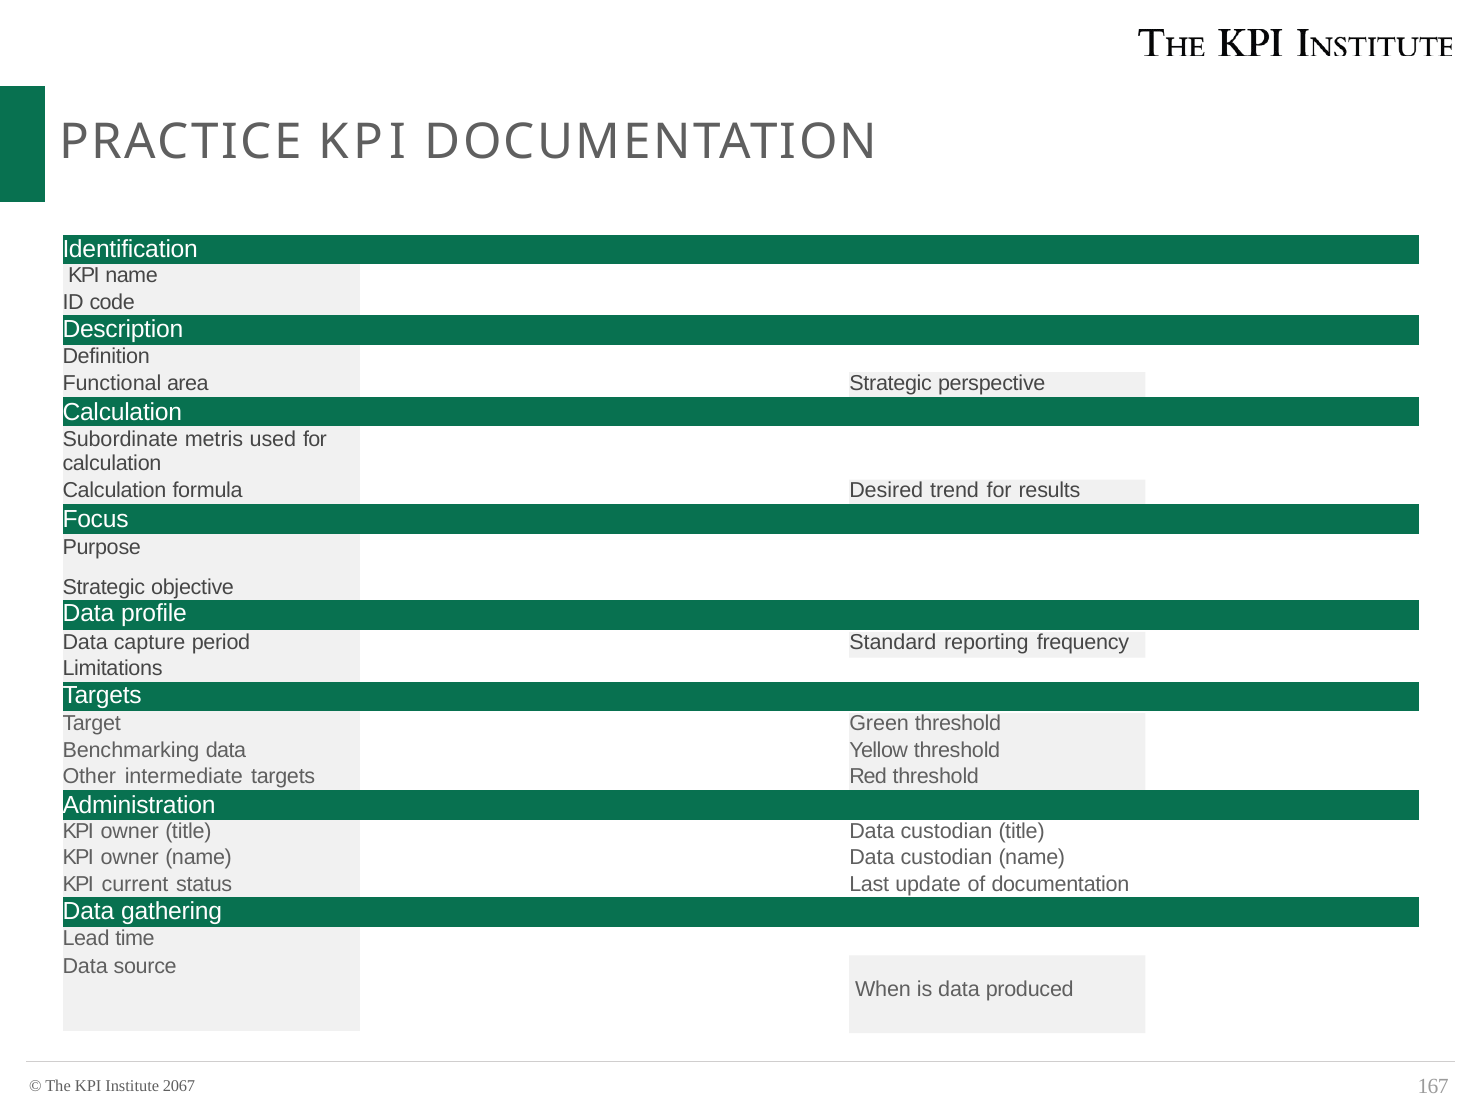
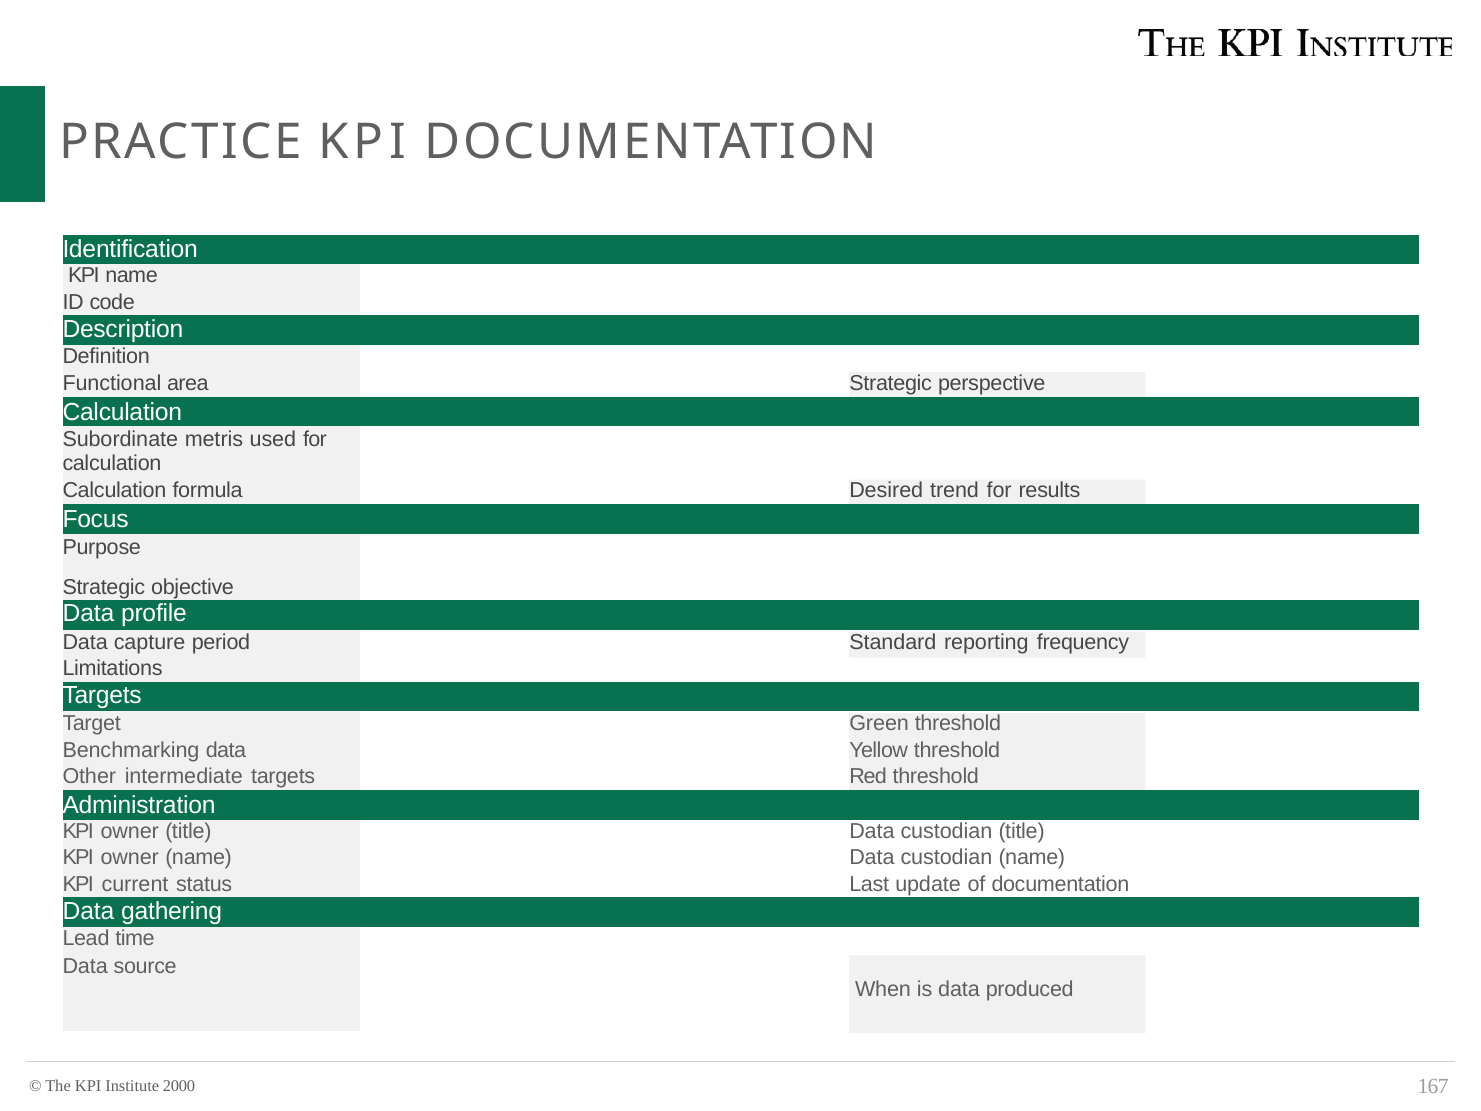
2067: 2067 -> 2000 (179, 1086)
